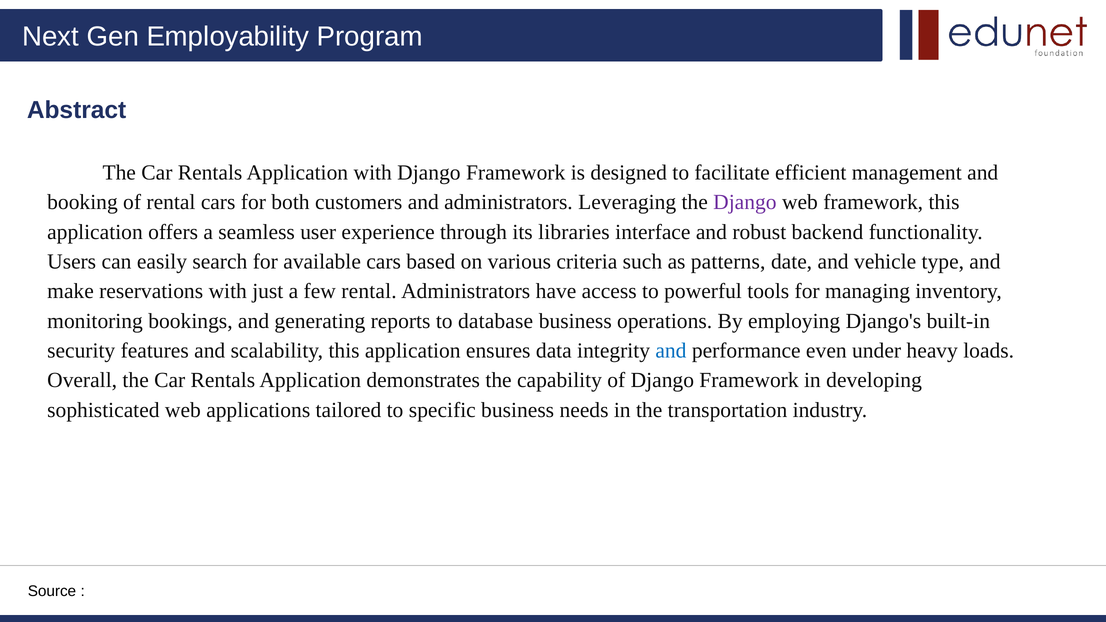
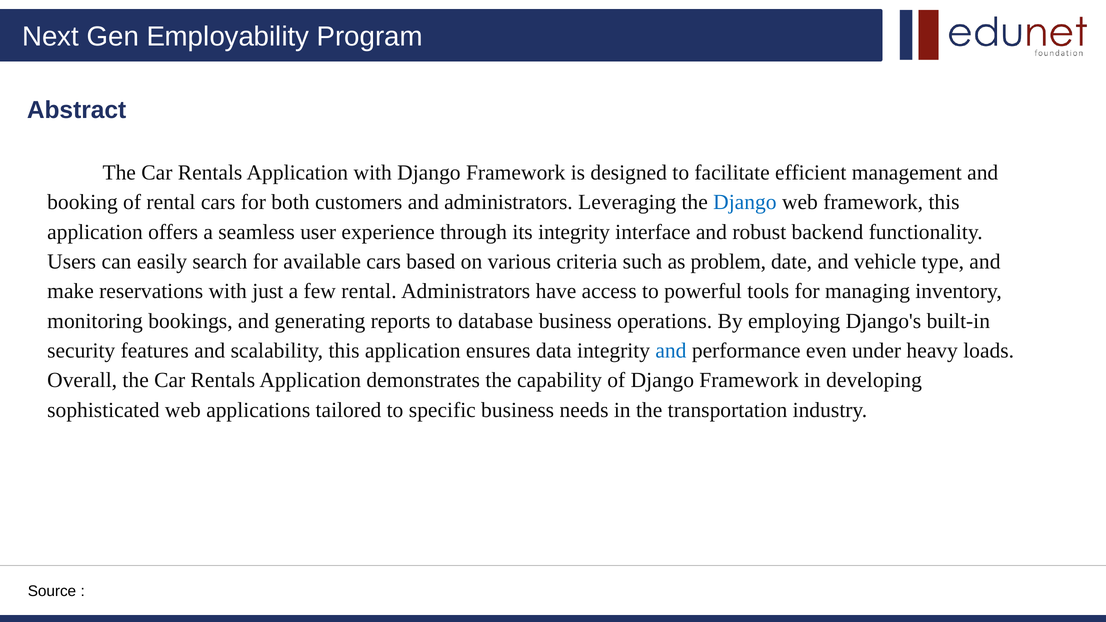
Django colour: purple -> blue (745, 202)
its libraries: libraries -> integrity (574, 232)
patterns: patterns -> problem (728, 262)
